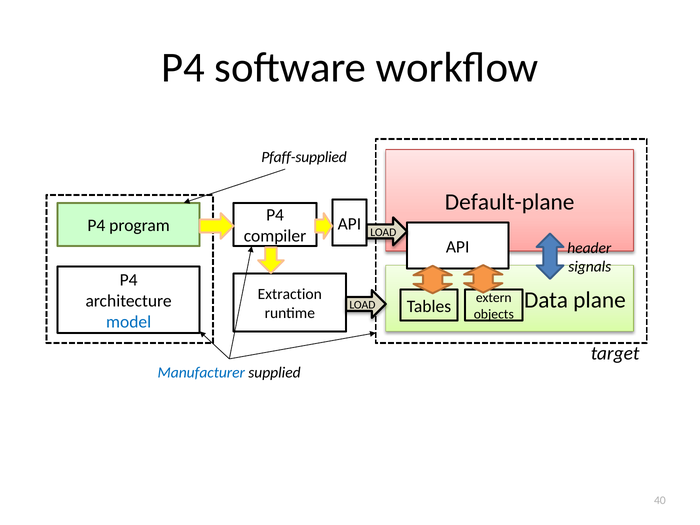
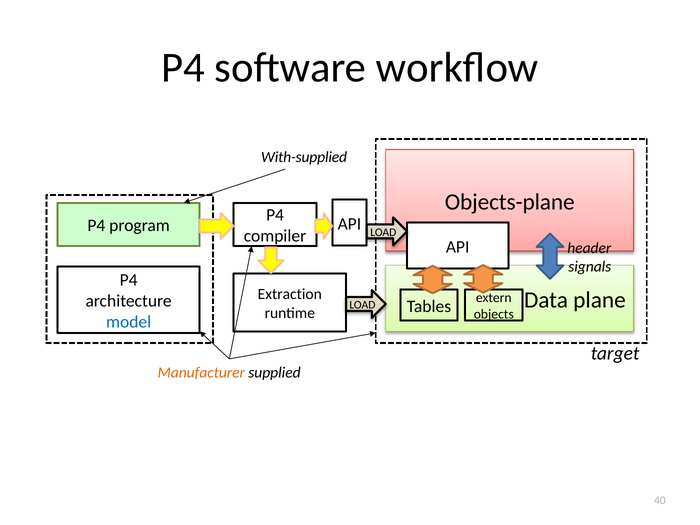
Pfaff-supplied: Pfaff-supplied -> With-supplied (304, 157)
Default-plane: Default-plane -> Objects-plane (510, 202)
Manufacturer colour: blue -> orange (201, 373)
